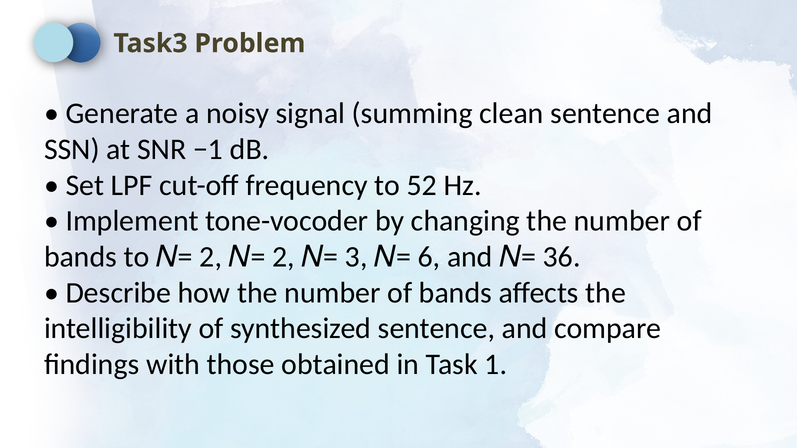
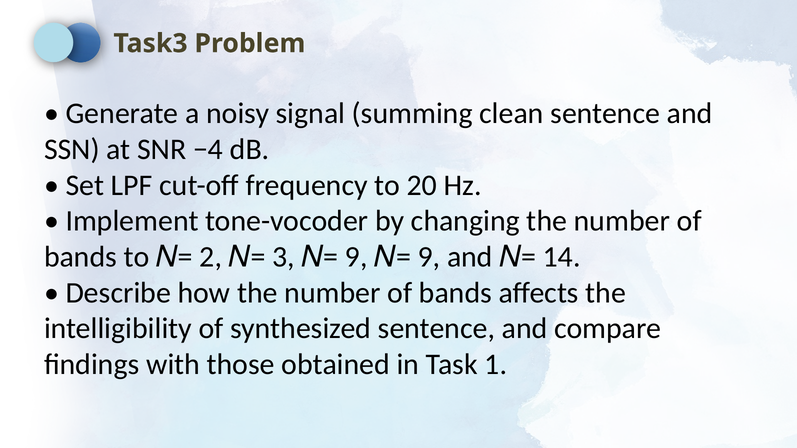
−1: −1 -> −4 (208, 150)
52: 52 -> 20 (422, 185)
2: 2 -> 3 (283, 257)
3: 3 -> 9 (356, 257)
6: 6 -> 9 (429, 257)
36: 36 -> 14 (562, 257)
